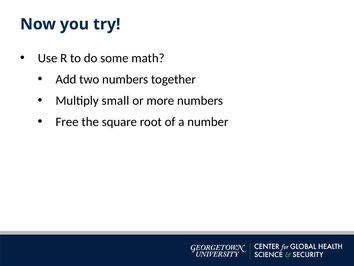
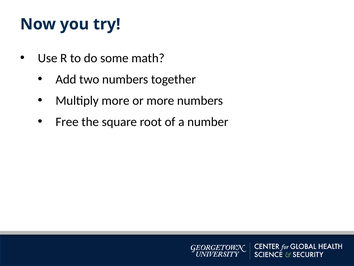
Multiply small: small -> more (115, 100)
